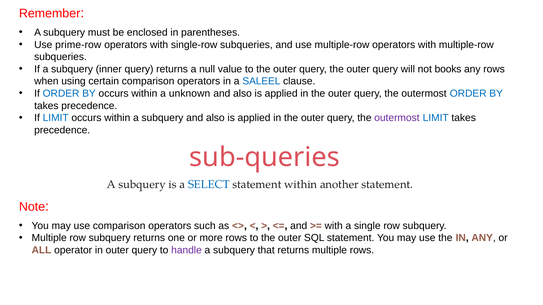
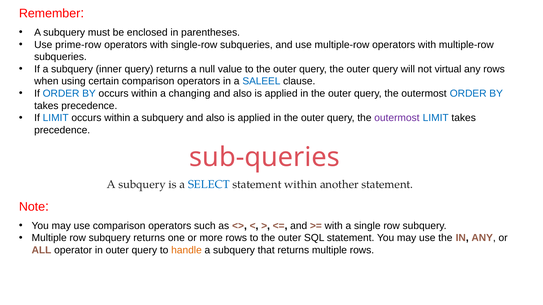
books: books -> virtual (448, 69)
unknown: unknown -> changing (190, 94)
handle colour: purple -> orange (186, 250)
